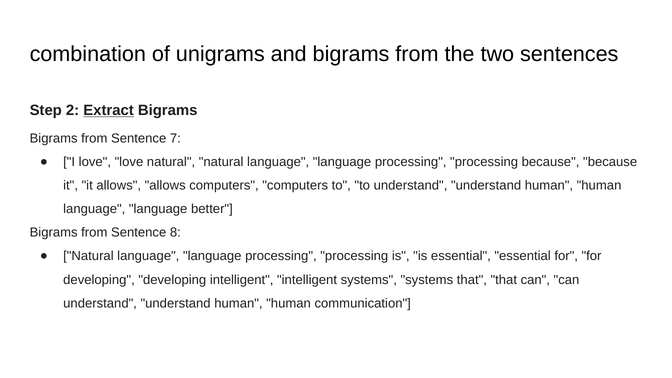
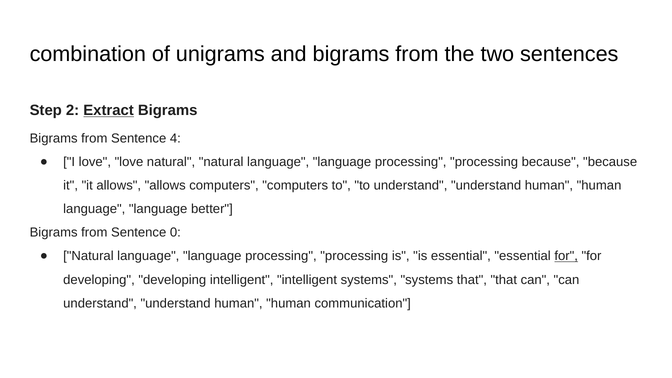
7: 7 -> 4 (175, 139)
8: 8 -> 0 (175, 233)
for underline: none -> present (566, 256)
